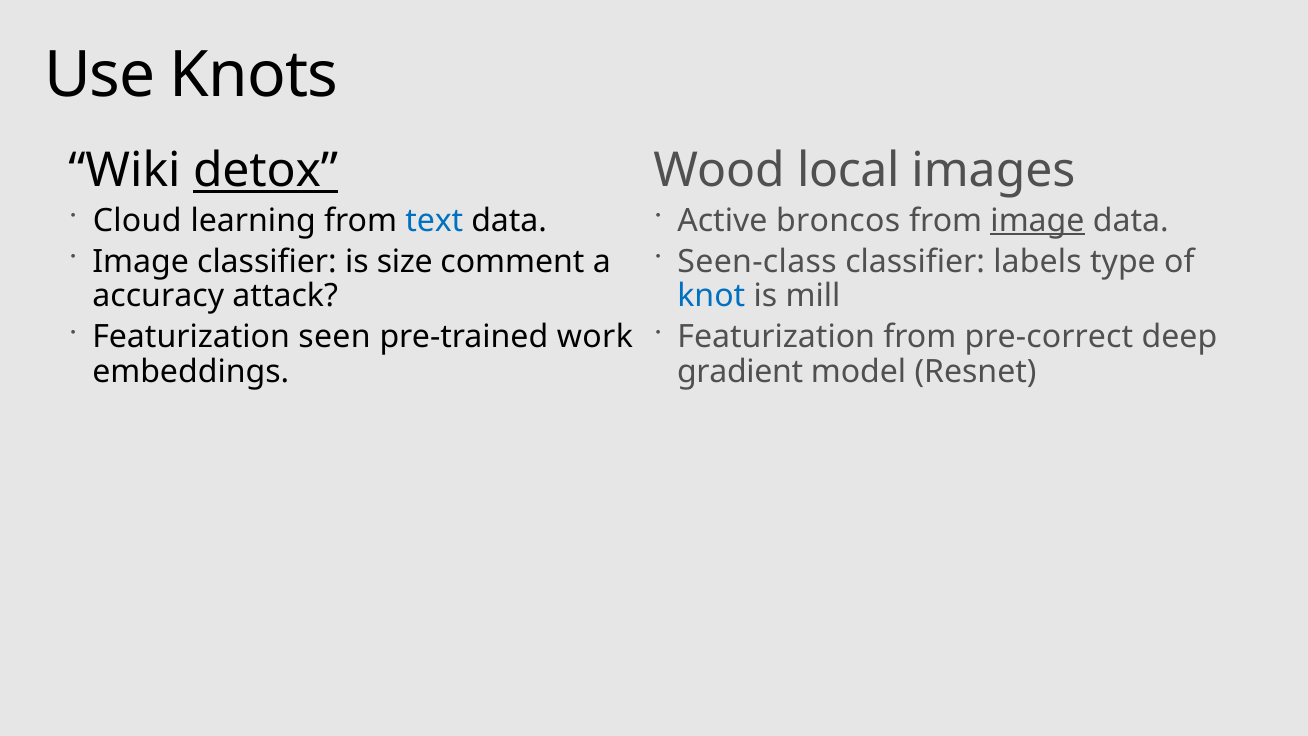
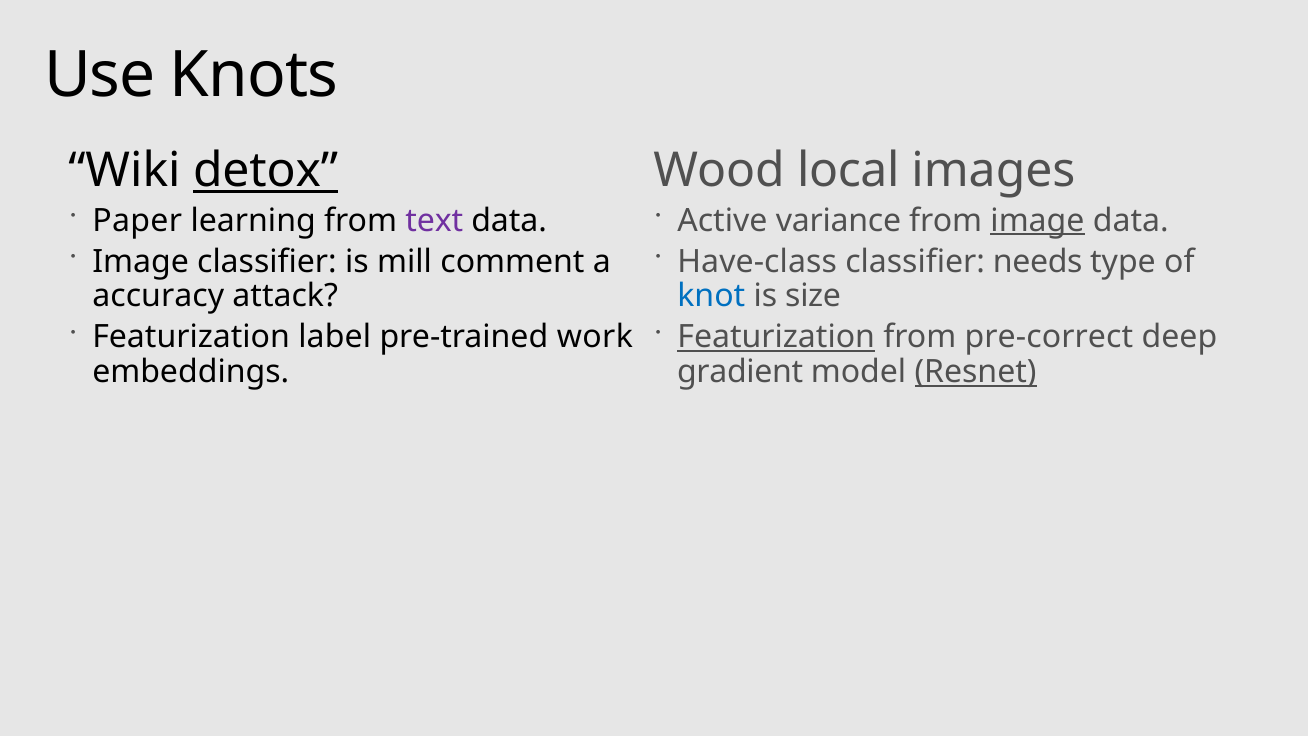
Cloud: Cloud -> Paper (137, 220)
text colour: blue -> purple (434, 220)
broncos: broncos -> variance (838, 220)
size: size -> mill (405, 261)
Seen-class: Seen-class -> Have-class (757, 261)
labels: labels -> needs (1038, 261)
mill: mill -> size (813, 296)
seen: seen -> label (335, 337)
Featurization underline: none -> present (776, 337)
Resnet underline: none -> present (976, 372)
